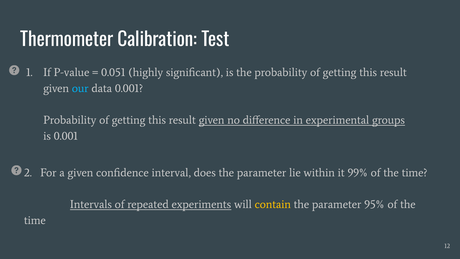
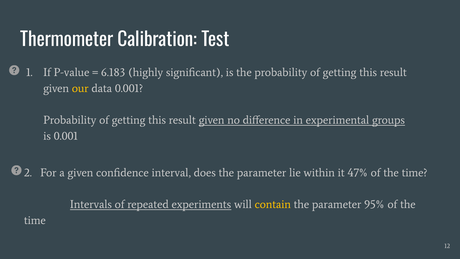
0.051: 0.051 -> 6.183 (113, 72)
our colour: light blue -> yellow (80, 88)
99%: 99% -> 47% (358, 172)
